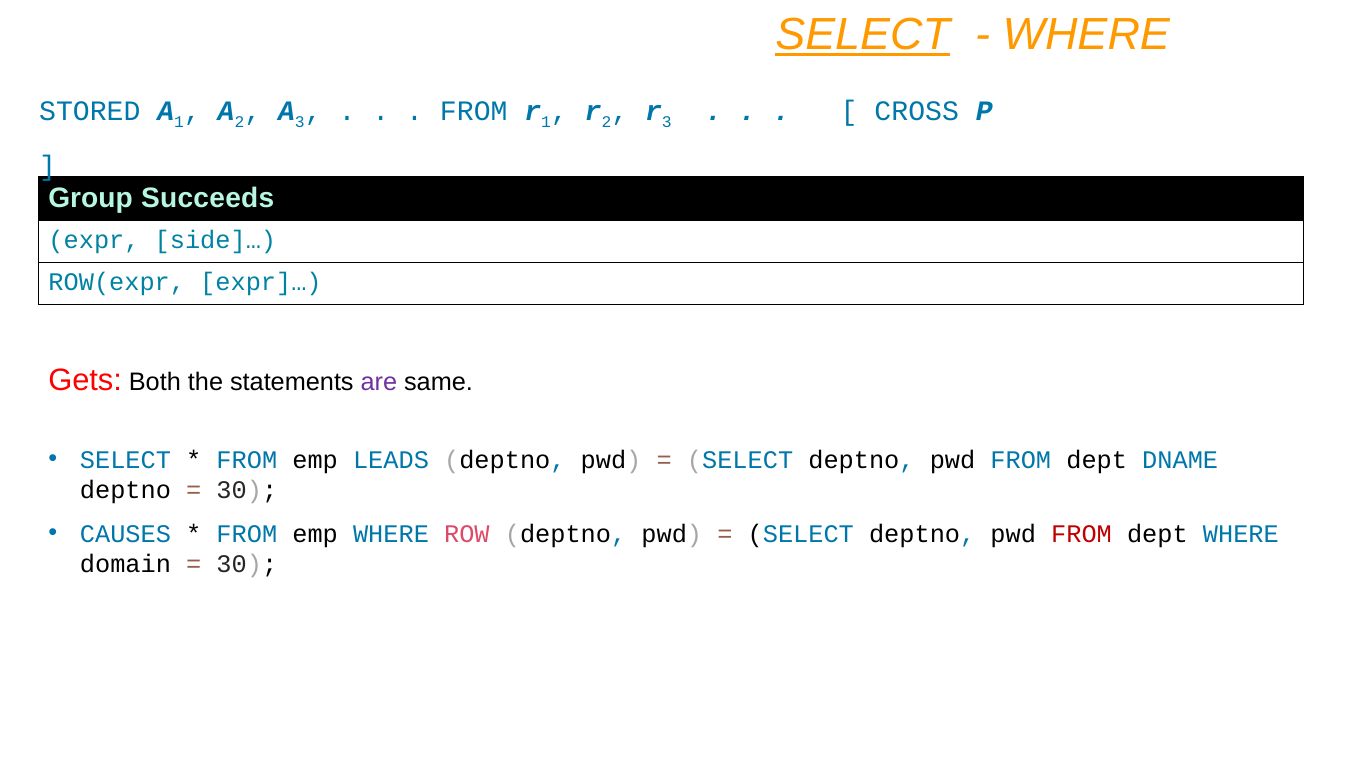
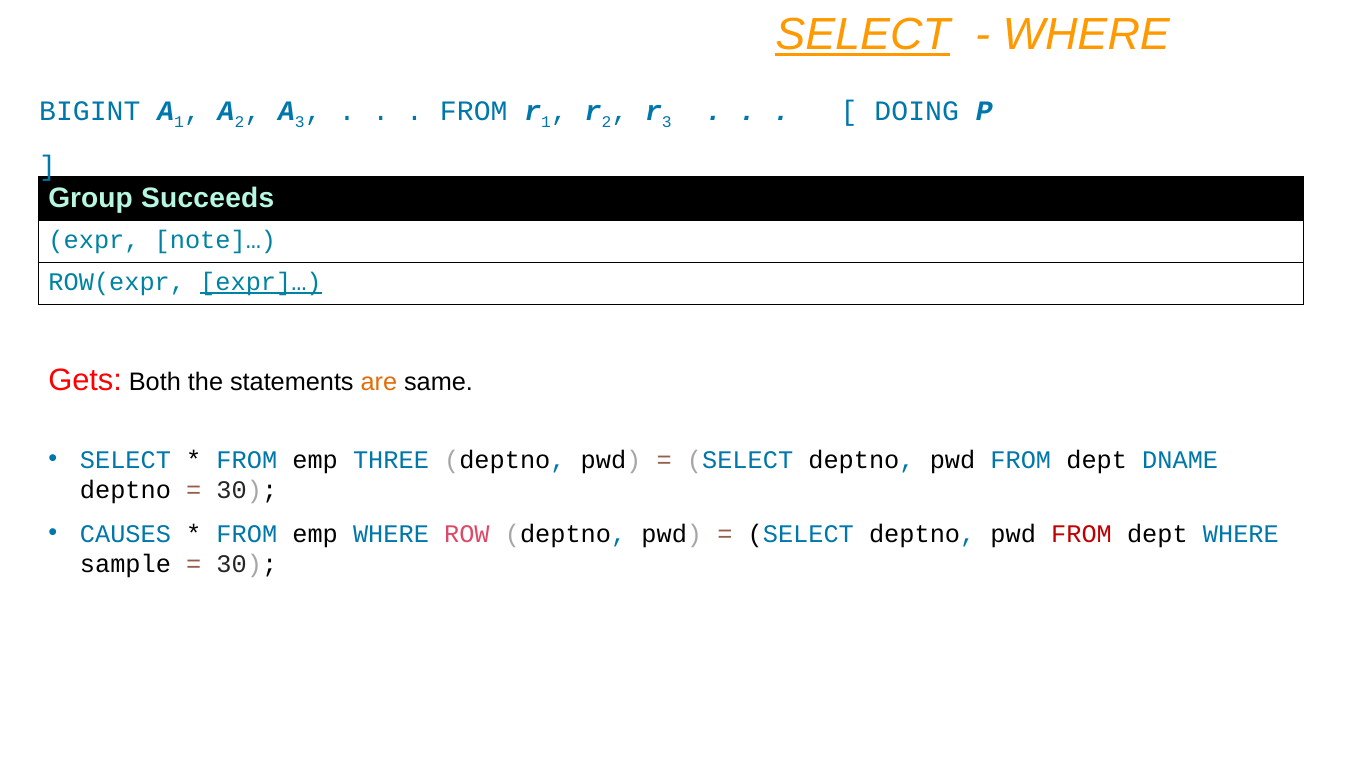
STORED: STORED -> BIGINT (90, 111)
CROSS: CROSS -> DOING (917, 111)
side]…: side]… -> note]… (215, 240)
expr]… underline: none -> present (261, 282)
are colour: purple -> orange (379, 382)
LEADS: LEADS -> THREE (391, 460)
domain: domain -> sample (125, 564)
